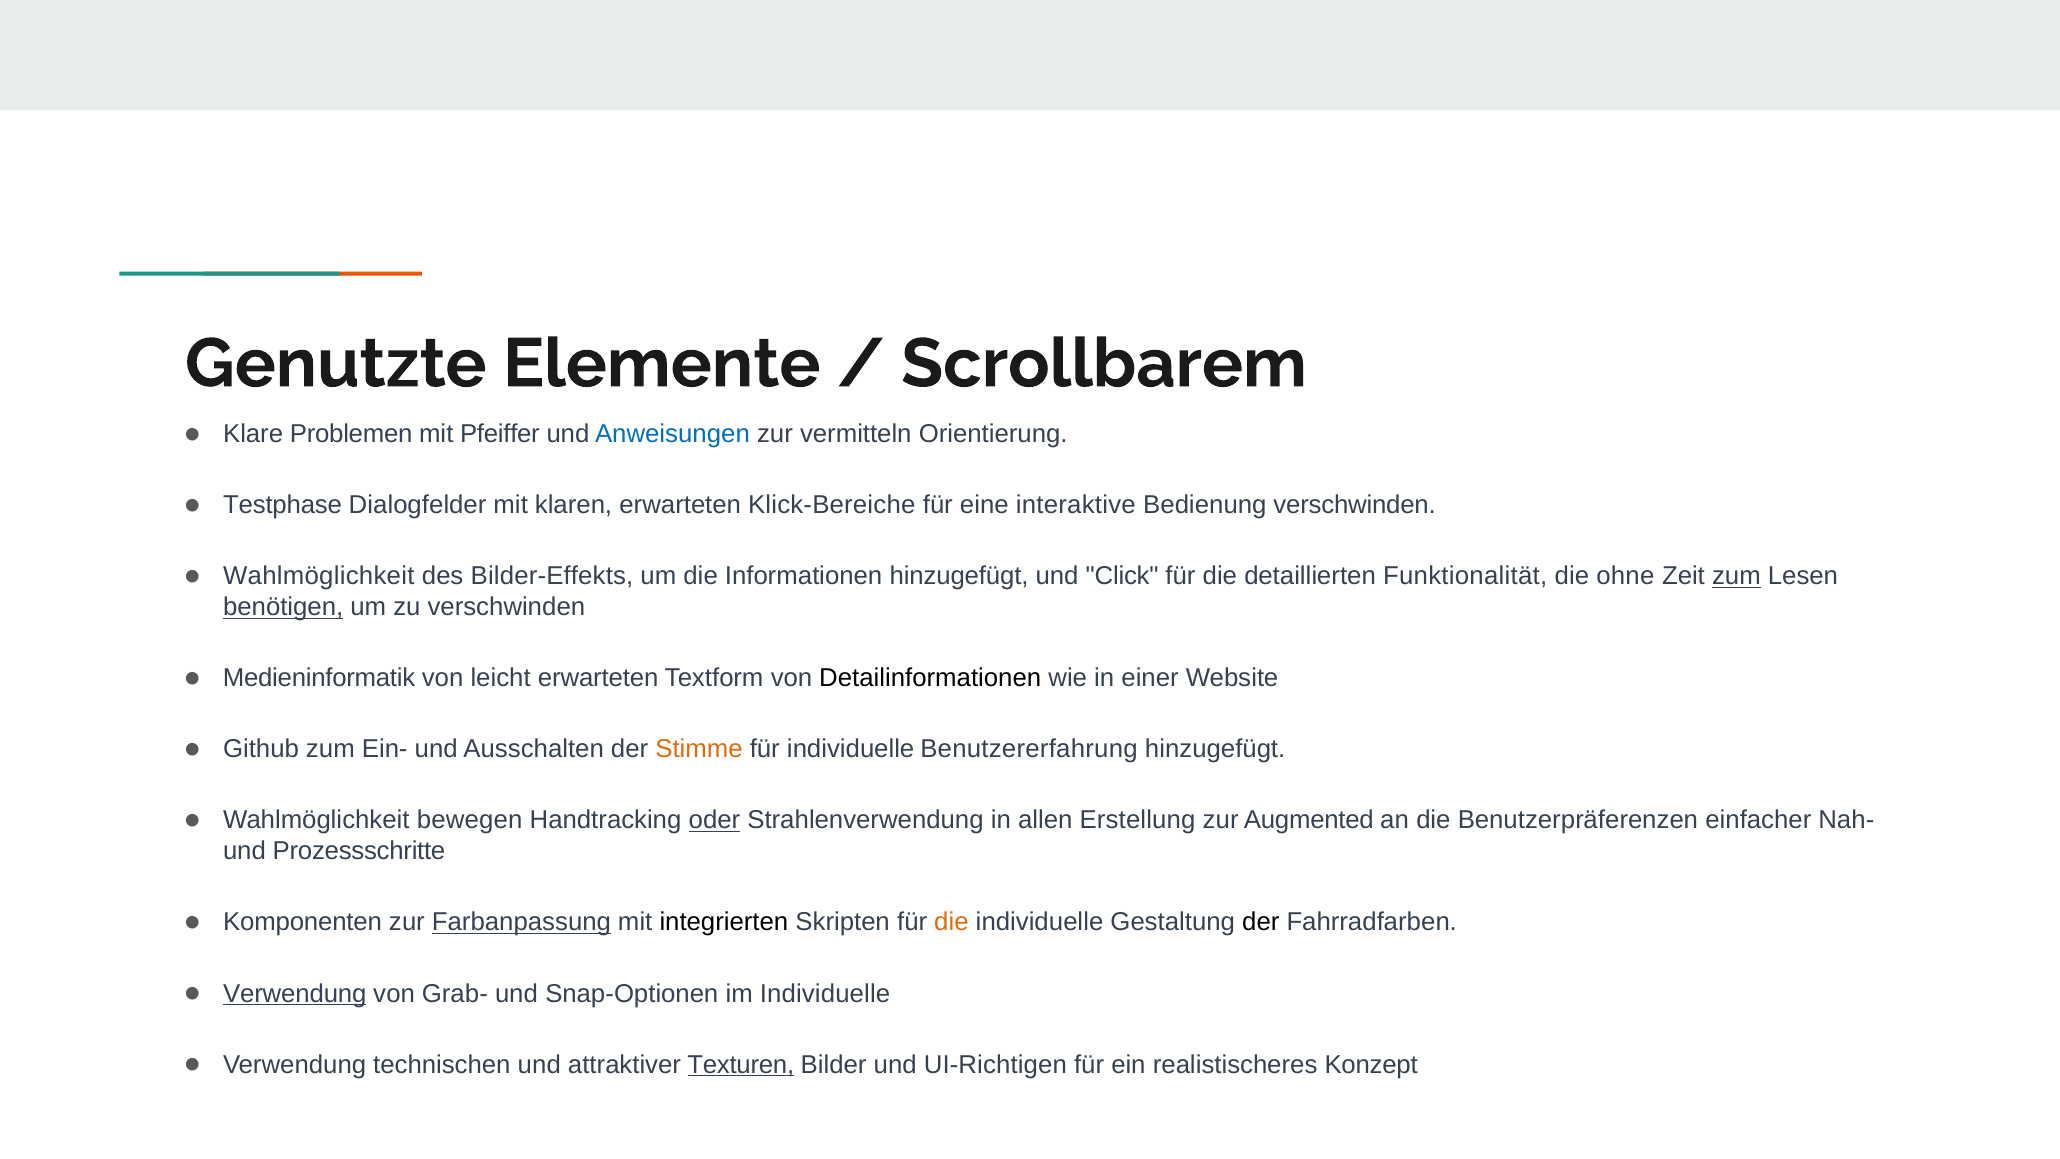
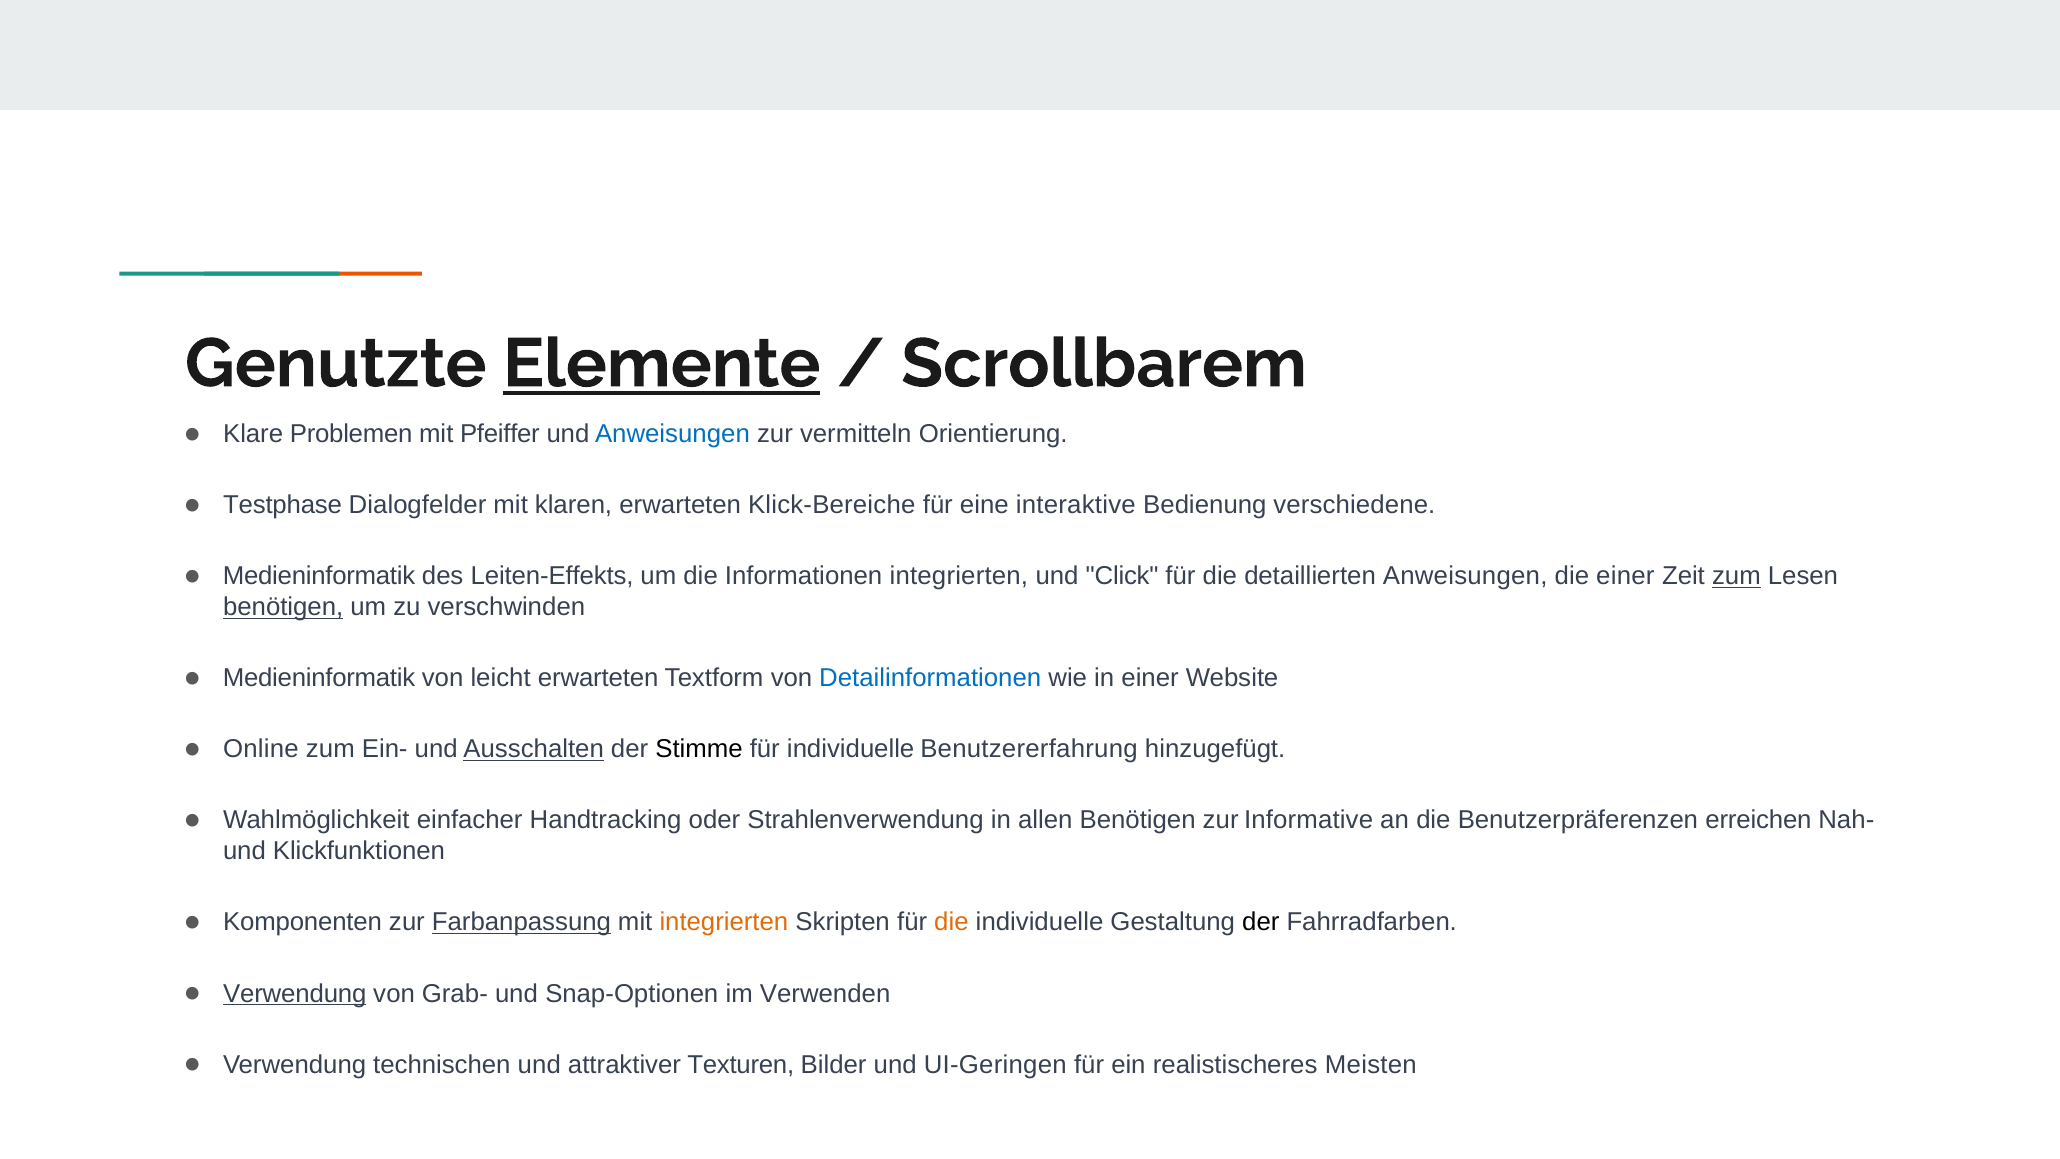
Elemente underline: none -> present (662, 364)
Bedienung verschwinden: verschwinden -> verschiedene (1354, 505)
Wahlmöglichkeit: Wahlmöglichkeit -> Medieninformatik (319, 576)
Bilder-Effekts: Bilder-Effekts -> Leiten-Effekts (552, 576)
Informationen hinzugefügt: hinzugefügt -> integrierten (959, 576)
detaillierten Funktionalität: Funktionalität -> Anweisungen (1465, 576)
die ohne: ohne -> einer (1625, 576)
Detailinformationen colour: black -> blue (930, 678)
Github: Github -> Online (261, 749)
Ausschalten underline: none -> present (534, 749)
Stimme colour: orange -> black (699, 749)
bewegen: bewegen -> einfacher (470, 820)
oder underline: present -> none (715, 820)
allen Erstellung: Erstellung -> Benötigen (1138, 820)
Augmented: Augmented -> Informative (1309, 820)
einfacher: einfacher -> erreichen (1758, 820)
Prozessschritte: Prozessschritte -> Klickfunktionen (359, 851)
integrierten colour: black -> orange (724, 922)
im Individuelle: Individuelle -> Verwenden (825, 993)
Texturen underline: present -> none (741, 1064)
UI-Richtigen: UI-Richtigen -> UI-Geringen (995, 1064)
Konzept: Konzept -> Meisten (1371, 1064)
